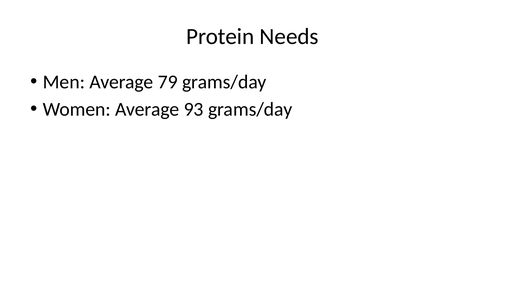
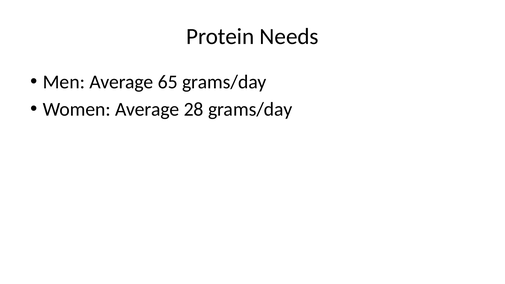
79: 79 -> 65 (168, 82)
93: 93 -> 28 (194, 109)
